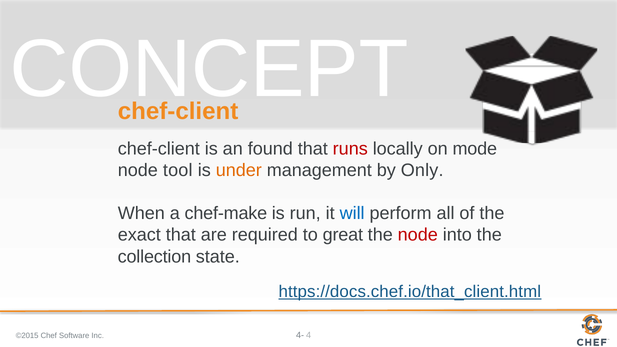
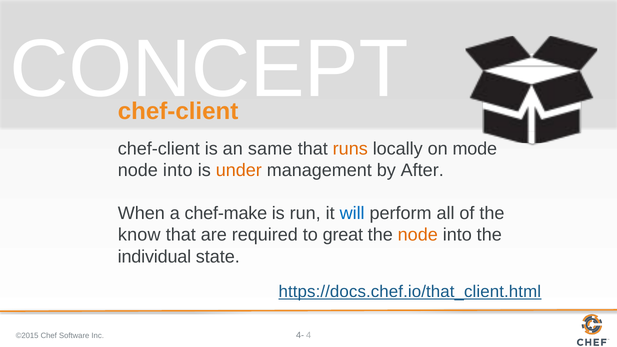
found: found -> same (270, 149)
runs colour: red -> orange (350, 149)
tool: tool -> into (178, 170)
Only: Only -> After (422, 170)
exact: exact -> know (139, 235)
node colour: red -> orange (418, 235)
collection: collection -> individual (154, 257)
